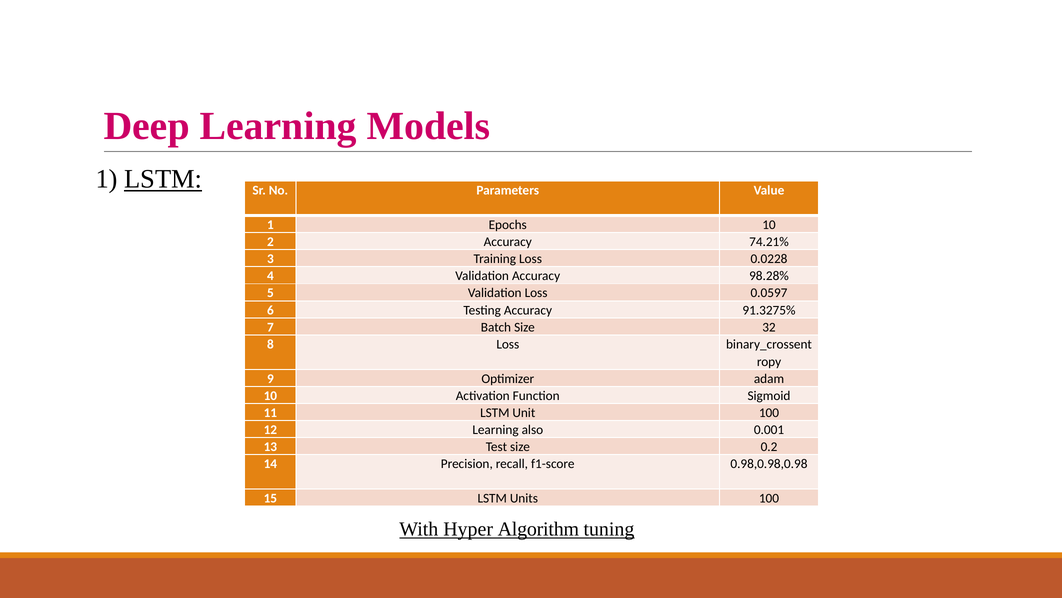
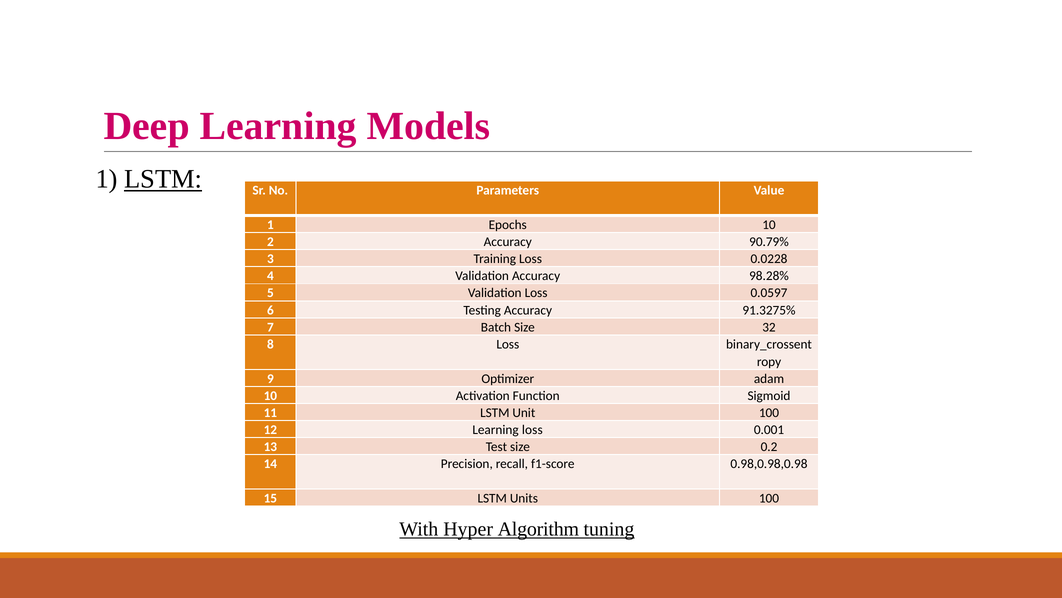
74.21%: 74.21% -> 90.79% (769, 242)
Learning also: also -> loss (532, 429)
